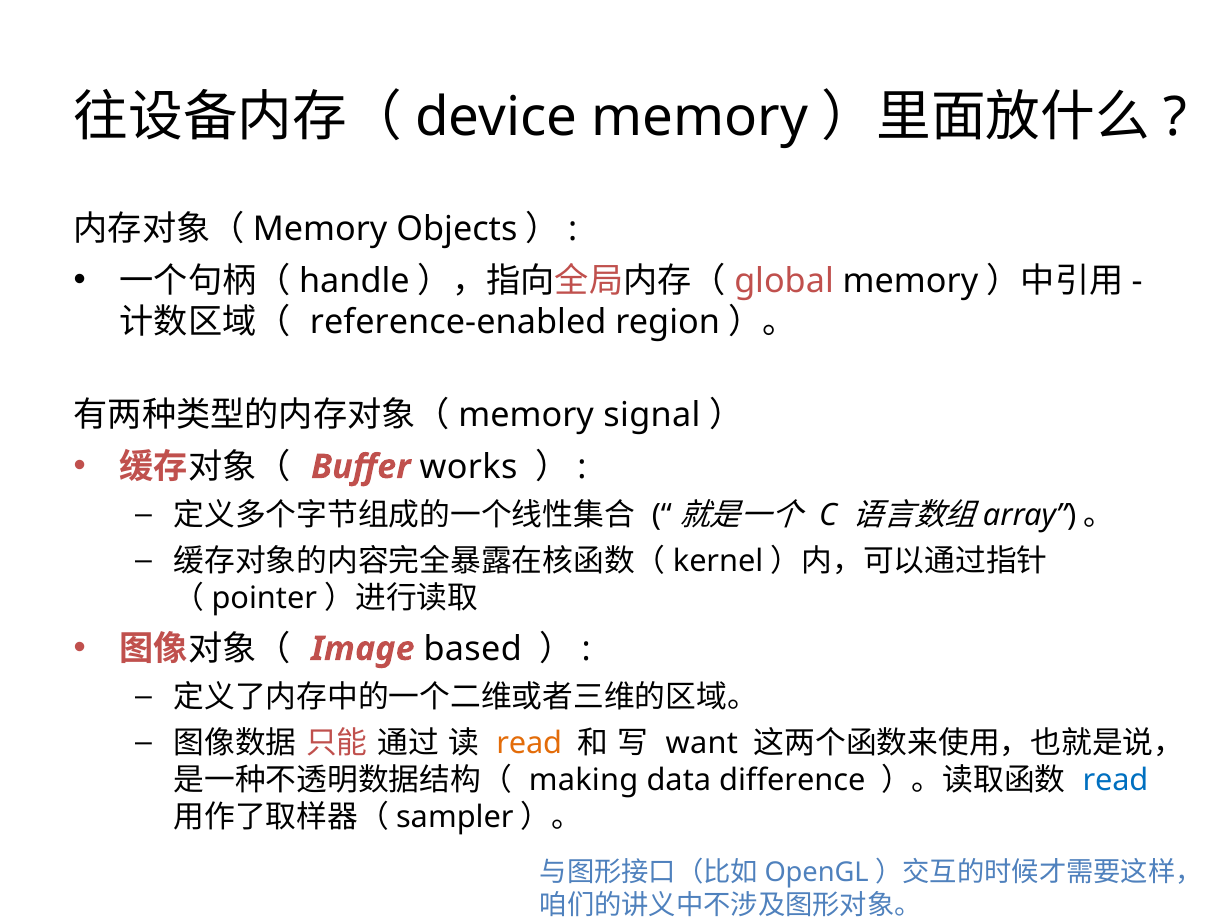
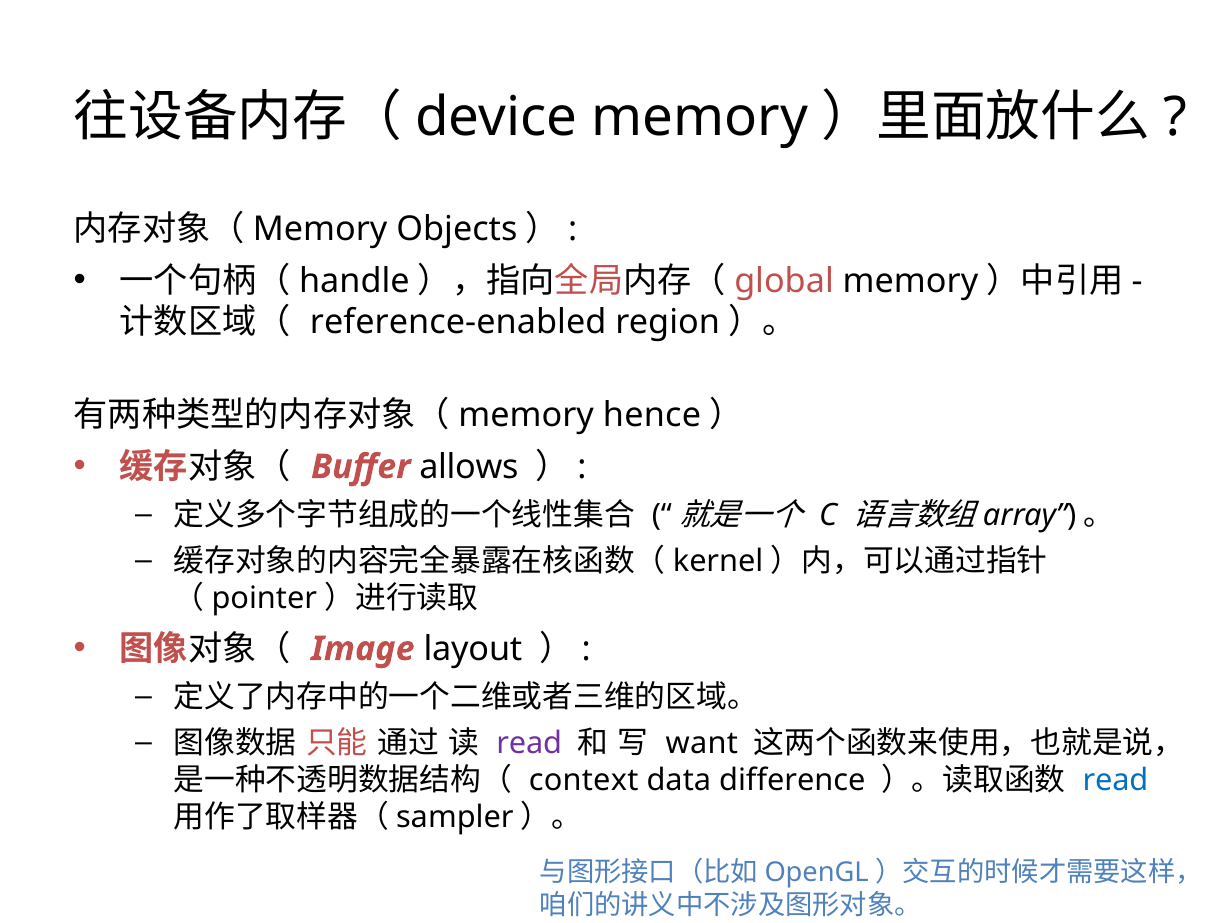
signal: signal -> hence (652, 415)
works: works -> allows (469, 467)
based: based -> layout (473, 648)
read colour: orange -> purple (529, 743)
making: making -> context (584, 780)
